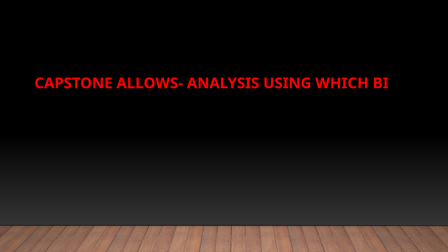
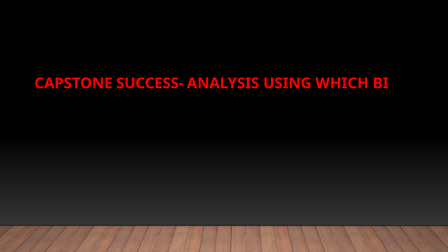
ALLOWS-: ALLOWS- -> SUCCESS- (150, 83)
